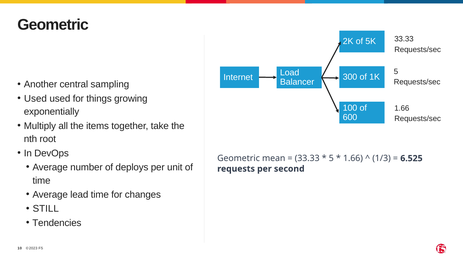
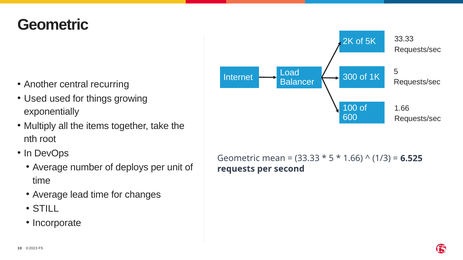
sampling: sampling -> recurring (110, 85)
Tendencies: Tendencies -> Incorporate (57, 223)
